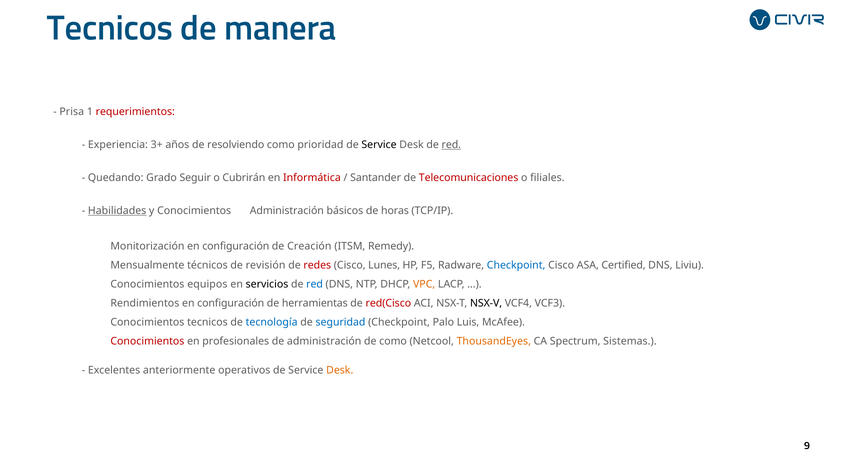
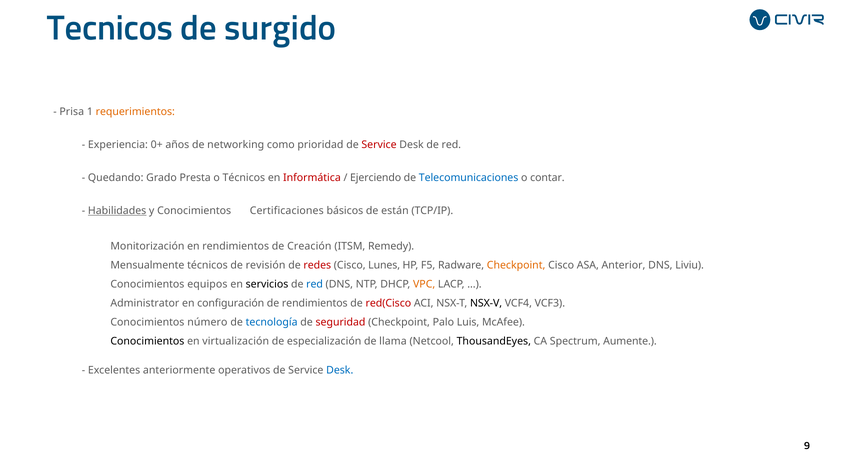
manera: manera -> surgido (280, 28)
requerimientos colour: red -> orange (135, 112)
3+: 3+ -> 0+ (157, 145)
resolviendo: resolviendo -> networking (236, 145)
Service colour: black -> red (379, 145)
red underline: present -> none (451, 145)
Seguir: Seguir -> Presta (195, 178)
o Cubrirán: Cubrirán -> Técnicos (244, 178)
Santander: Santander -> Ejerciendo (376, 178)
Telecomunicaciones colour: red -> blue (469, 178)
filiales: filiales -> contar (547, 178)
Conocimientos Administración: Administración -> Certificaciones (287, 211)
horas: horas -> están (395, 211)
configuración: configuración -> rendimientos (236, 246)
Checkpoint colour: blue -> orange (516, 265)
Certified: Certified -> Anterior (624, 265)
Rendimientos: Rendimientos -> Administrator (145, 303)
de herramientas: herramientas -> rendimientos (315, 303)
Conocimientos tecnicos: tecnicos -> número (207, 322)
seguridad colour: blue -> red (341, 322)
Conocimientos colour: red -> black (147, 341)
profesionales: profesionales -> virtualización (236, 341)
de administración: administración -> especialización (324, 341)
de como: como -> llama (393, 341)
ThousandEyes colour: orange -> black (494, 341)
Sistemas: Sistemas -> Aumente (630, 341)
Desk colour: orange -> blue (340, 370)
